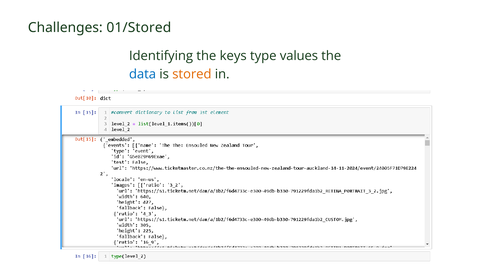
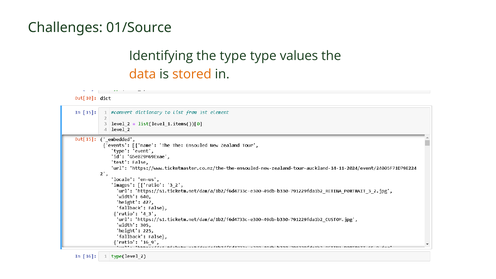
01/Stored: 01/Stored -> 01/Source (139, 28)
the keys: keys -> type (233, 56)
data colour: blue -> orange (143, 74)
